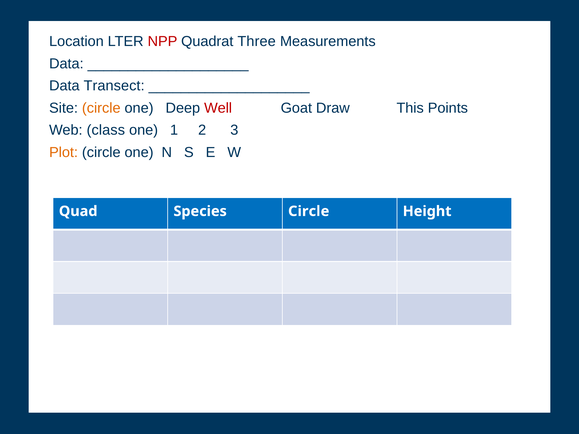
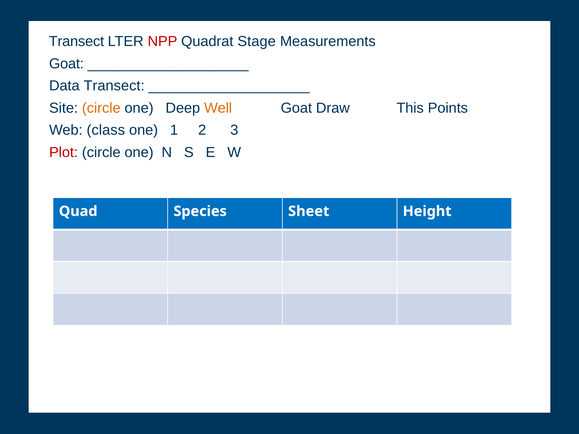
Location: Location -> Transect (76, 41)
Three: Three -> Stage (257, 41)
Data: Data -> Goat (66, 64)
Well colour: red -> orange (218, 108)
Plot colour: orange -> red (64, 152)
Species Circle: Circle -> Sheet (309, 211)
